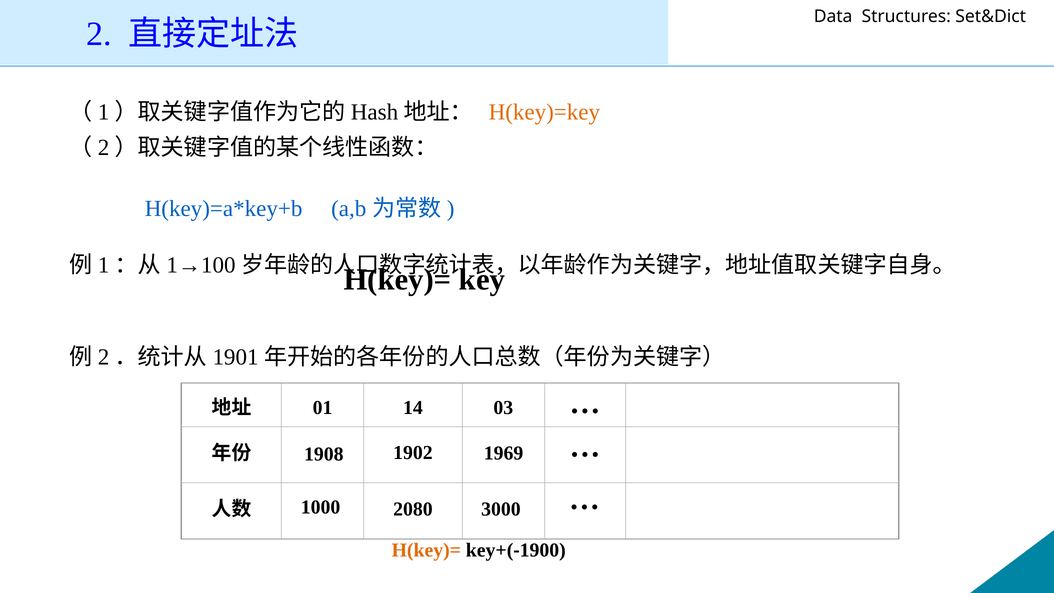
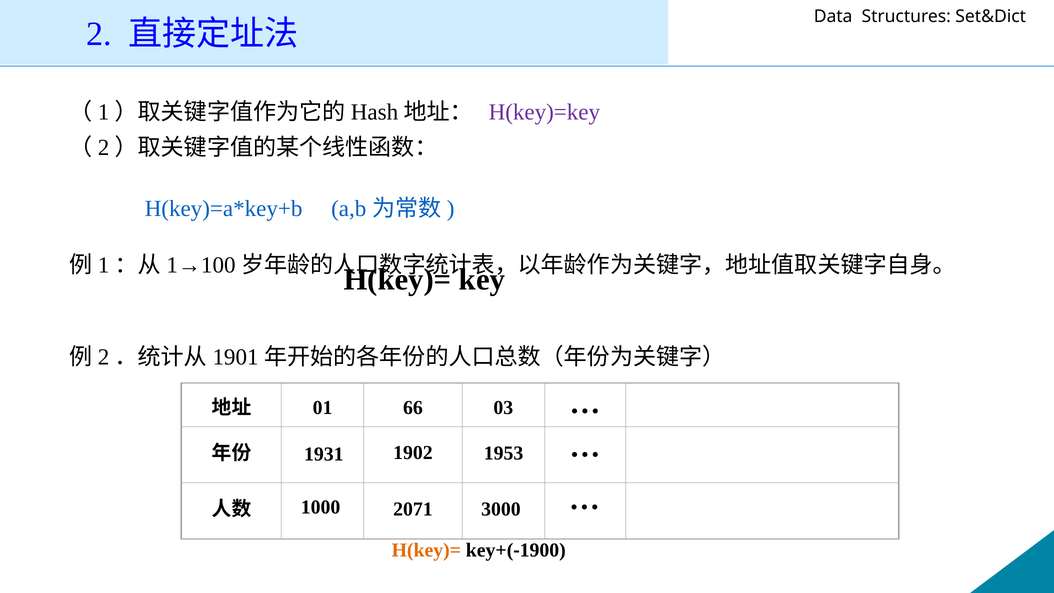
H(key)=key colour: orange -> purple (544, 112)
14: 14 -> 66 (413, 408)
1908: 1908 -> 1931 (324, 454)
1969: 1969 -> 1953 (504, 453)
2080: 2080 -> 2071 (413, 509)
